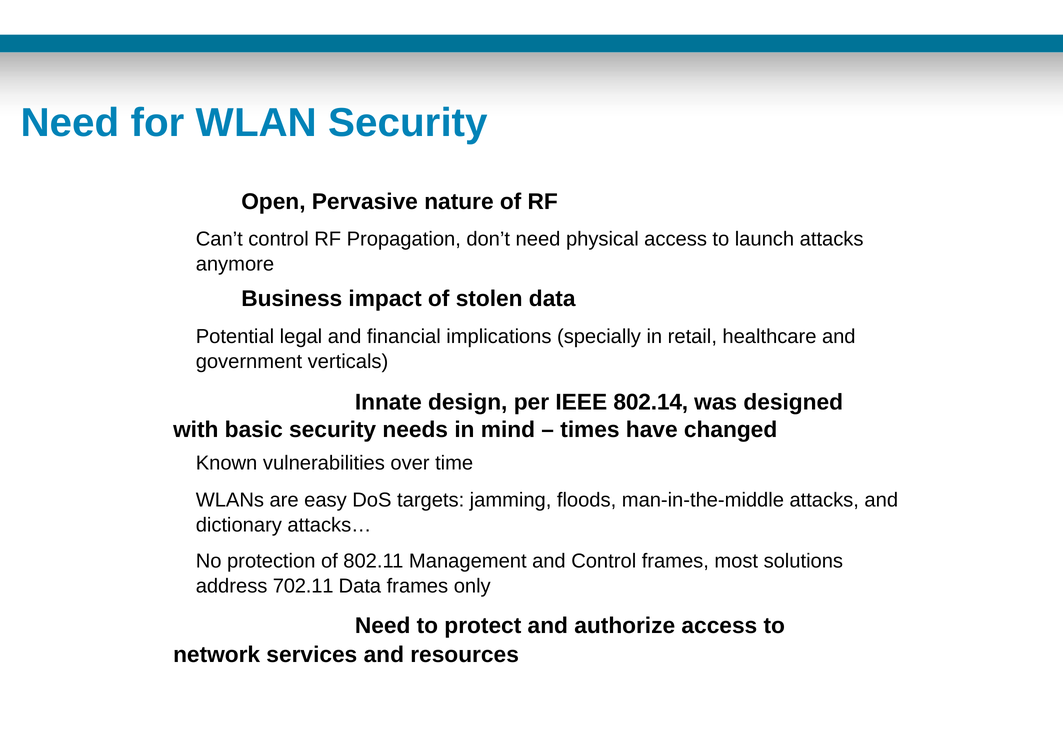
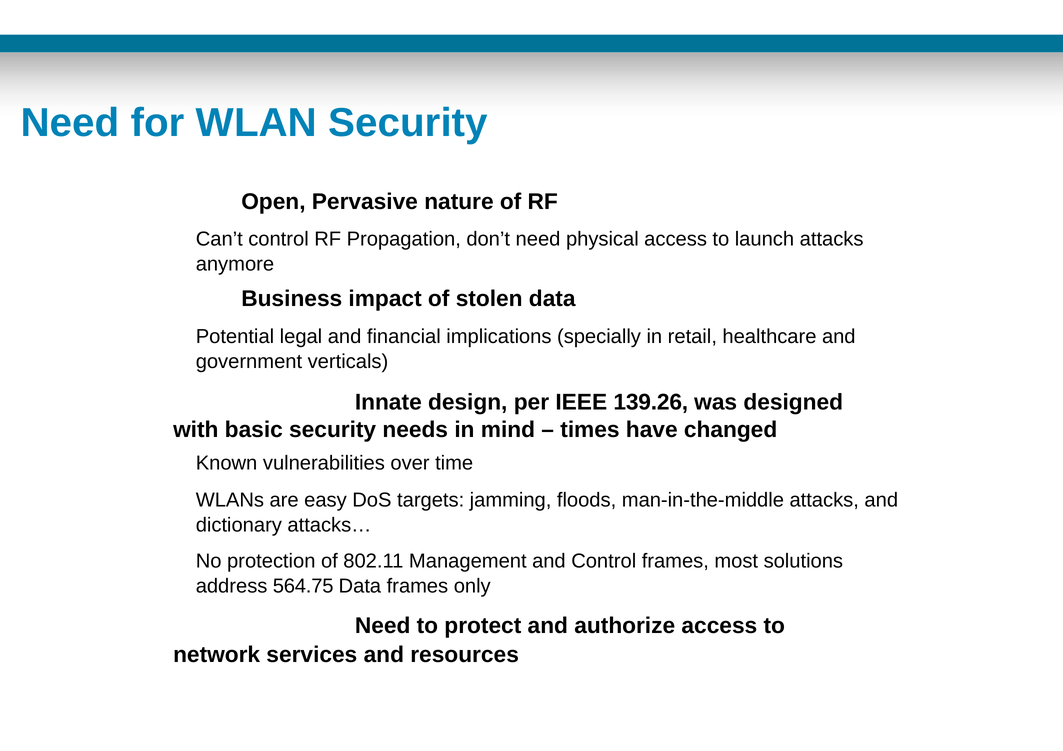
802.14: 802.14 -> 139.26 (651, 402)
702.11: 702.11 -> 564.75 (303, 586)
